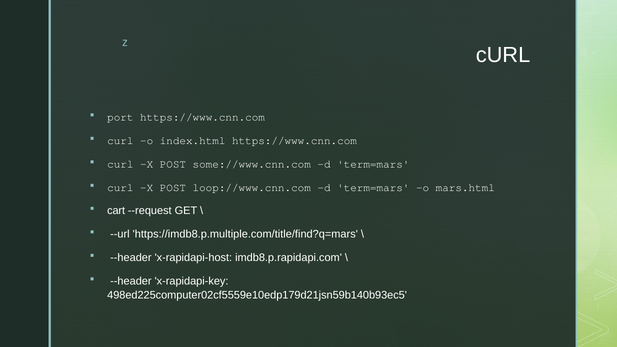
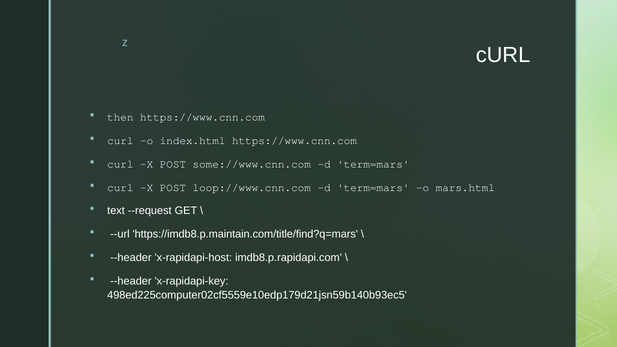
port: port -> then (120, 117)
cart: cart -> text (116, 211)
https://imdb8.p.multiple.com/title/find?q=mars: https://imdb8.p.multiple.com/title/find?q=mars -> https://imdb8.p.maintain.com/title/find?q=mars (245, 234)
